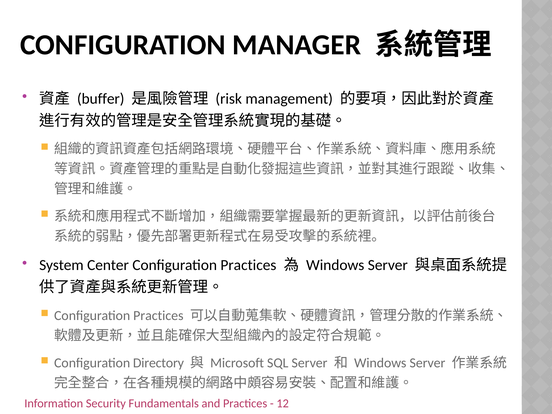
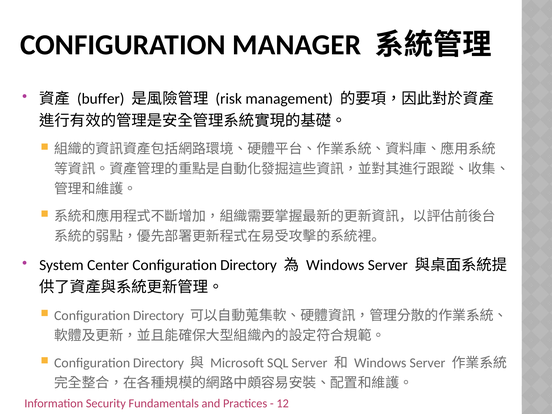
Center Configuration Practices: Practices -> Directory (249, 265)
Practices: Practices -> Directory (158, 316)
